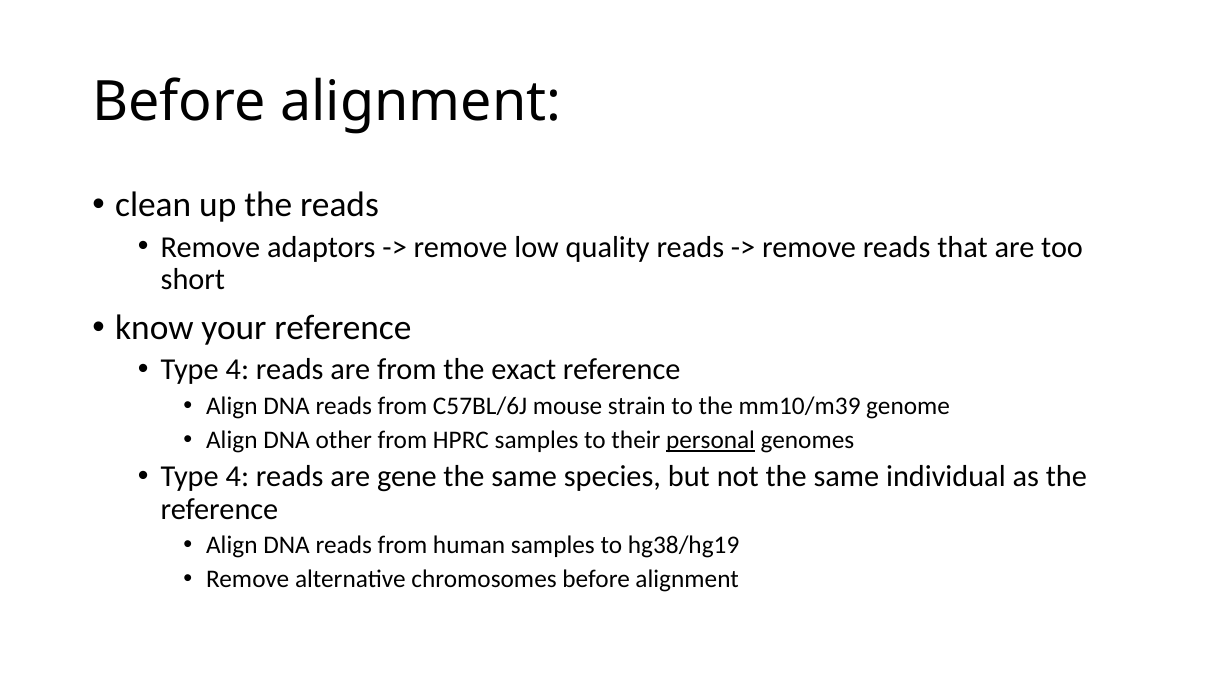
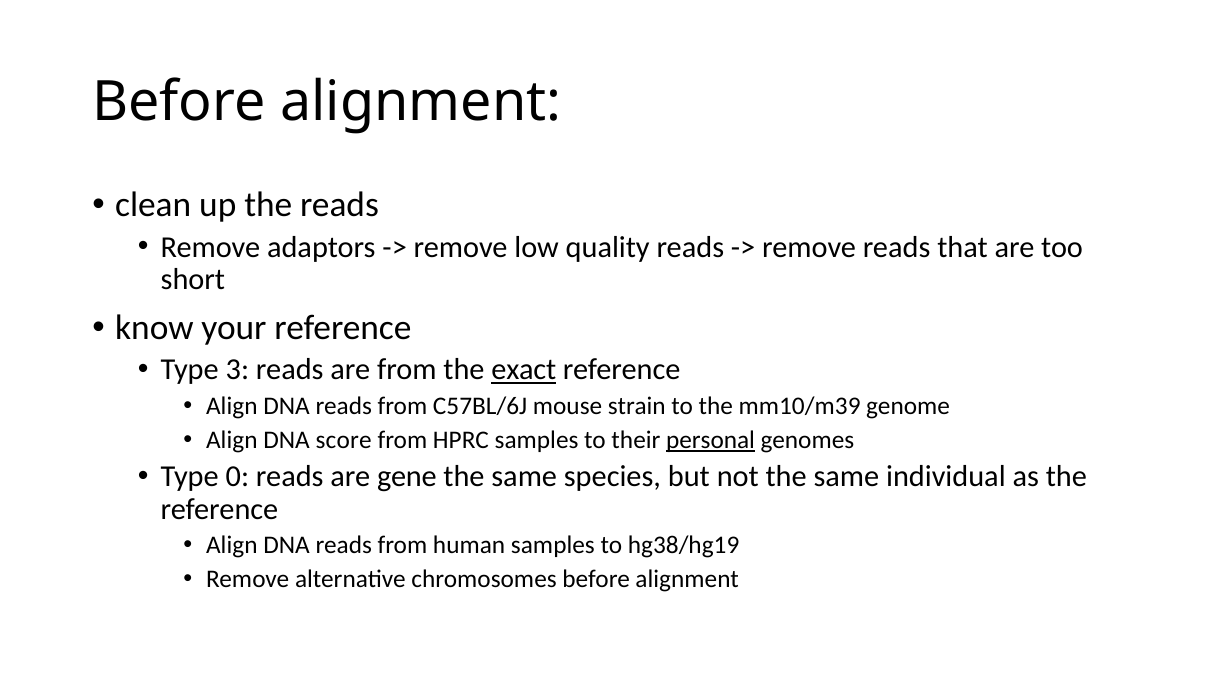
4: 4 -> 3 (237, 370)
exact underline: none -> present (524, 370)
other: other -> score (344, 439)
4: 4 -> 0 (237, 476)
